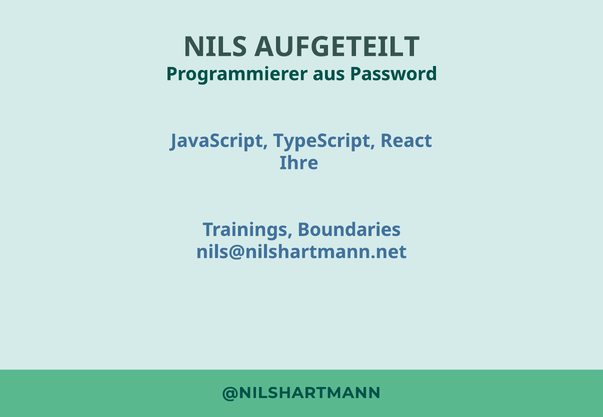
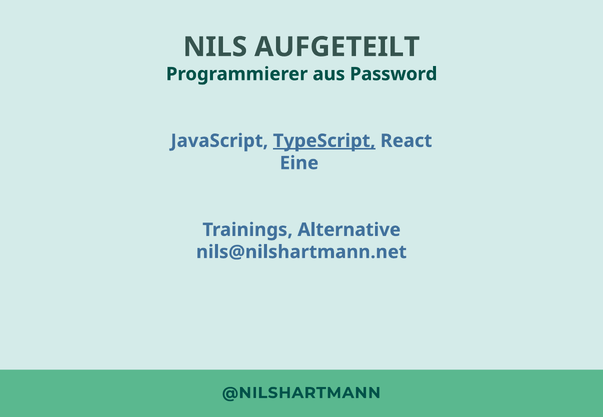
TypeScript underline: none -> present (324, 141)
Ihre: Ihre -> Eine (299, 163)
Boundaries: Boundaries -> Alternative (349, 230)
